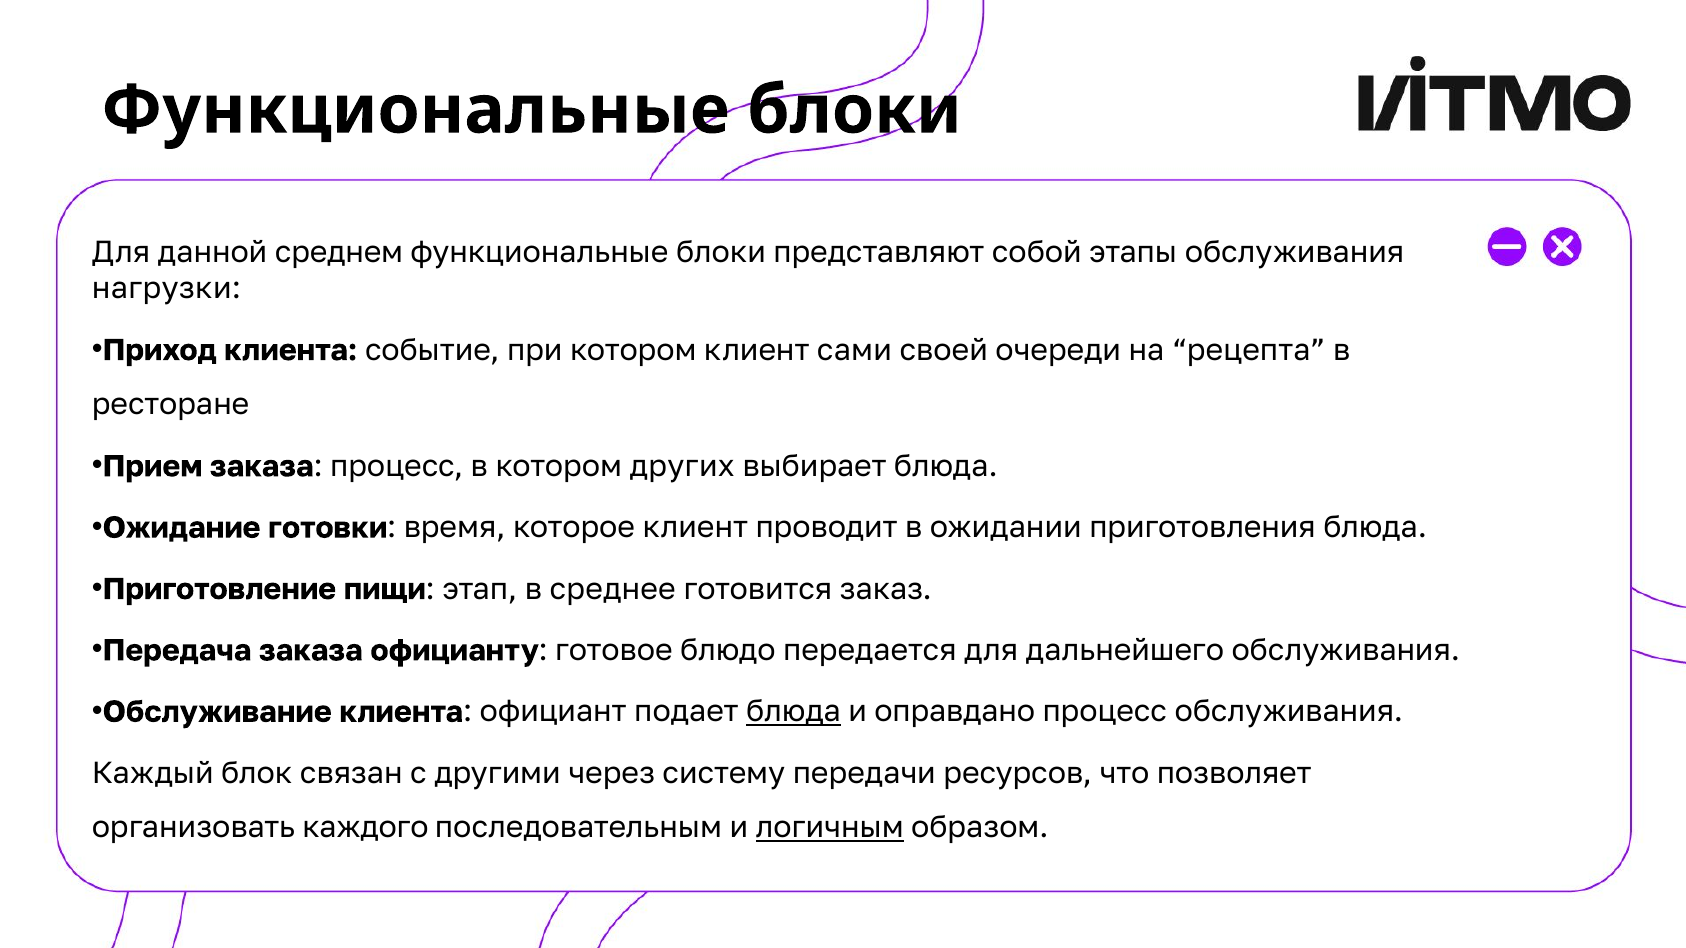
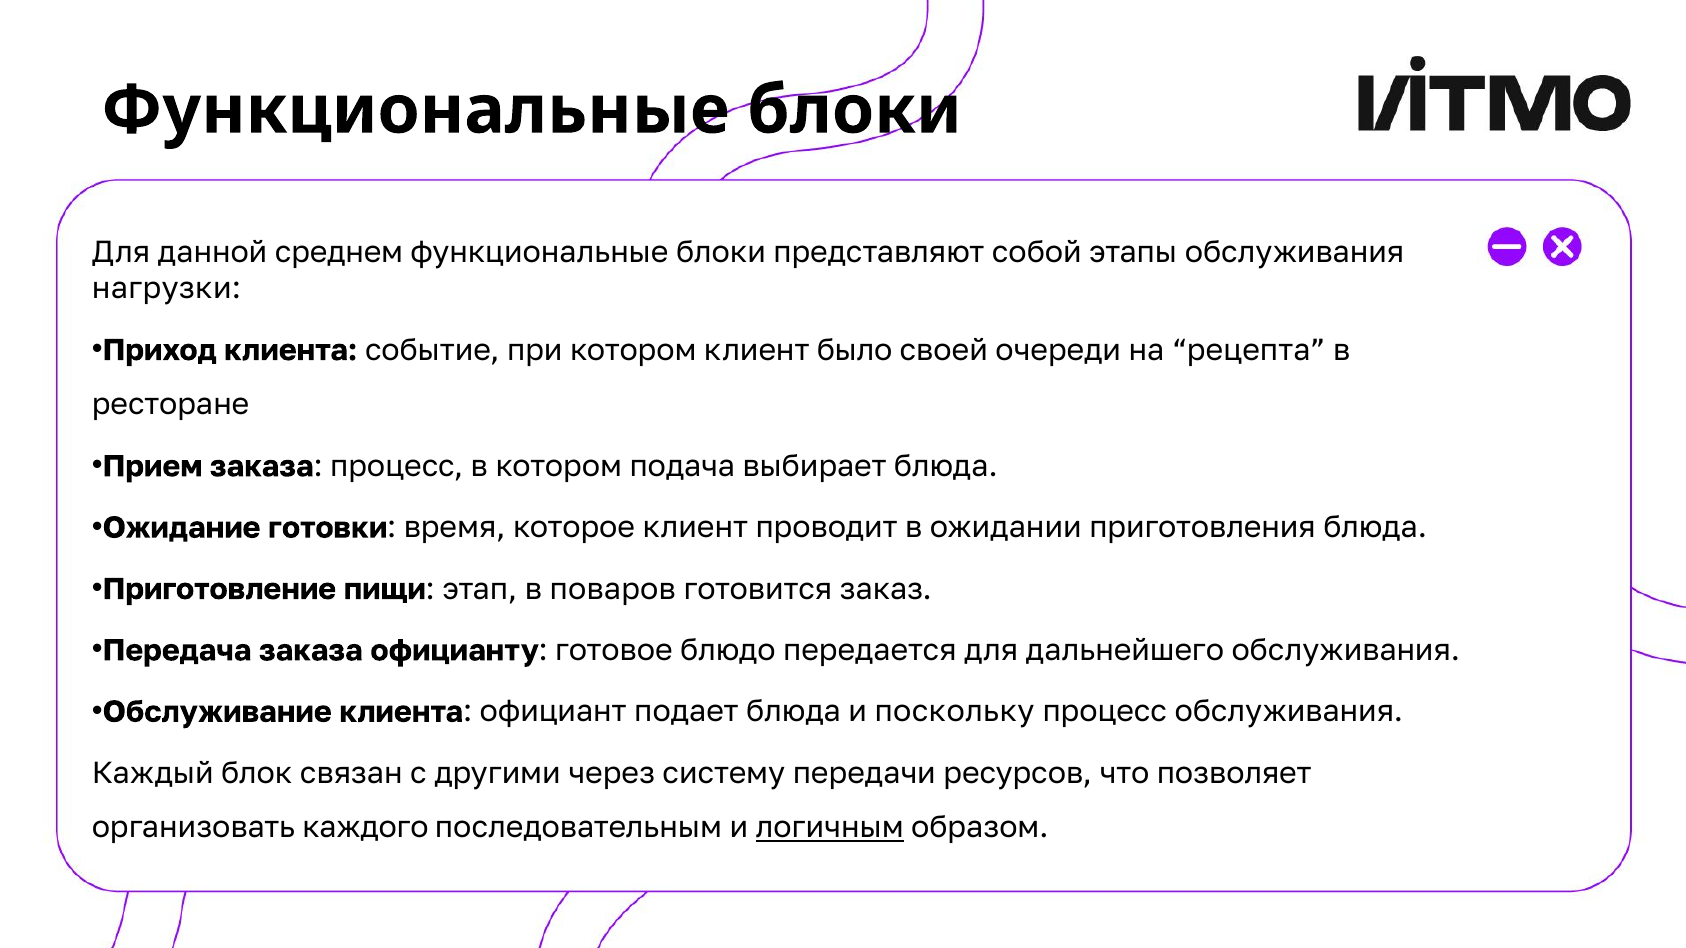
сами: сами -> было (855, 350)
других: других -> подача (682, 466)
среднее: среднее -> поваров (613, 589)
блюда underline: present -> none (794, 712)
оправдано: оправдано -> поскольку (955, 712)
